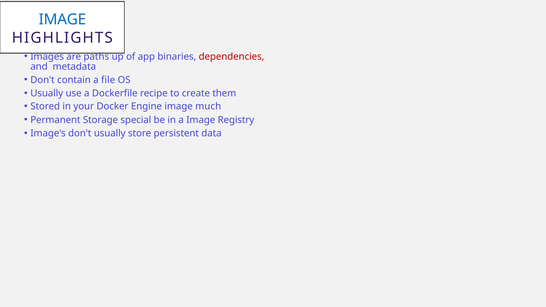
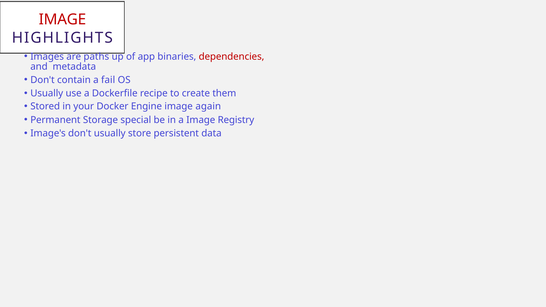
IMAGE colour: blue -> red (62, 20)
file: file -> fail (108, 80)
much: much -> again (208, 107)
